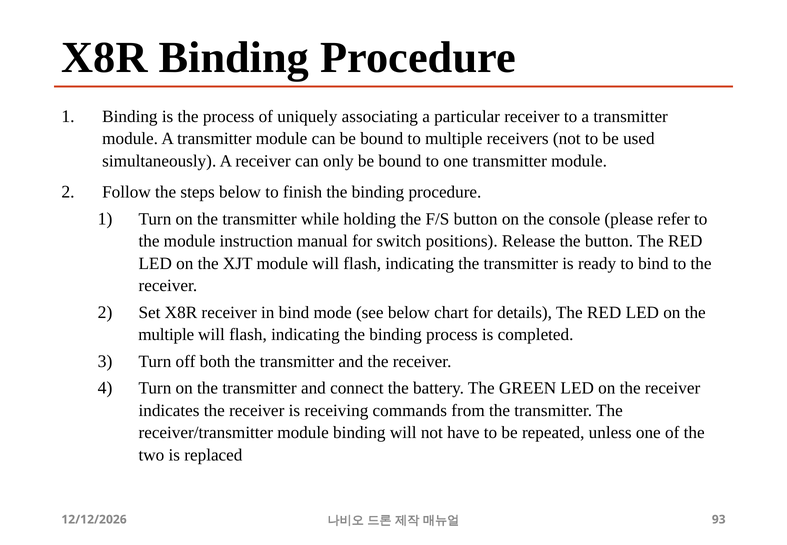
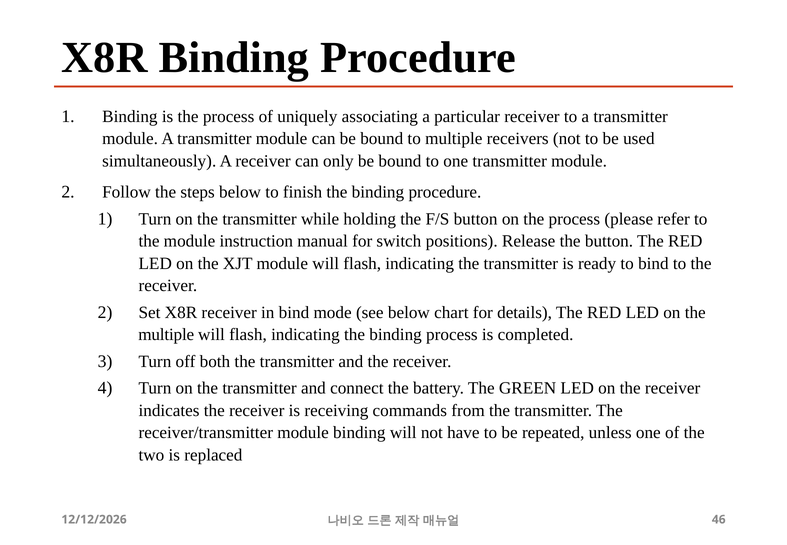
on the console: console -> process (574, 219)
93: 93 -> 46 (719, 519)
